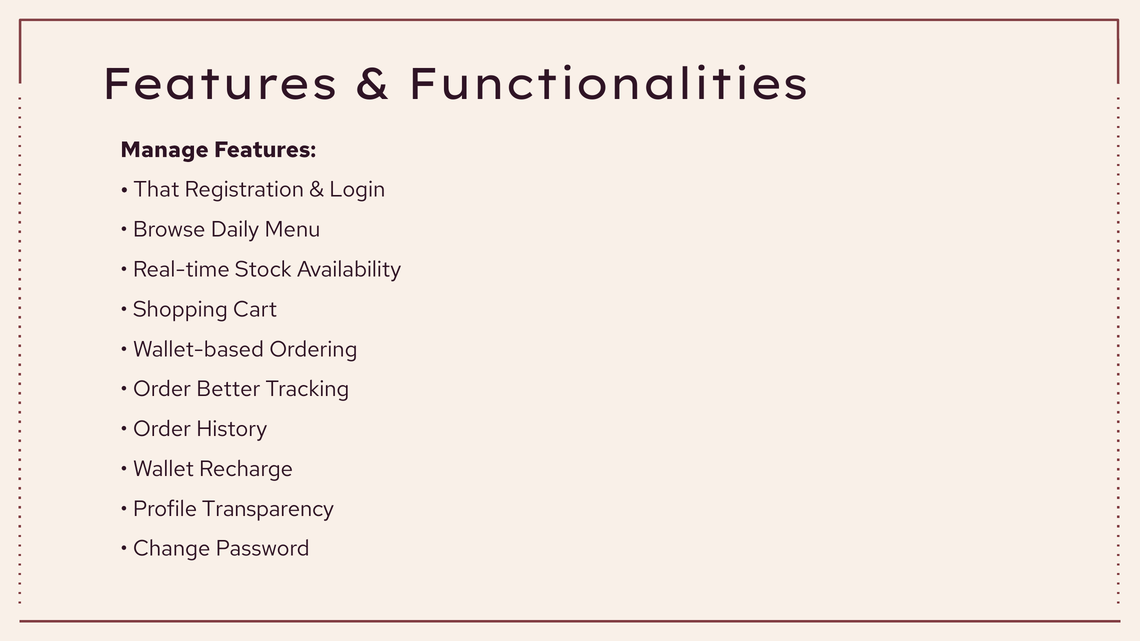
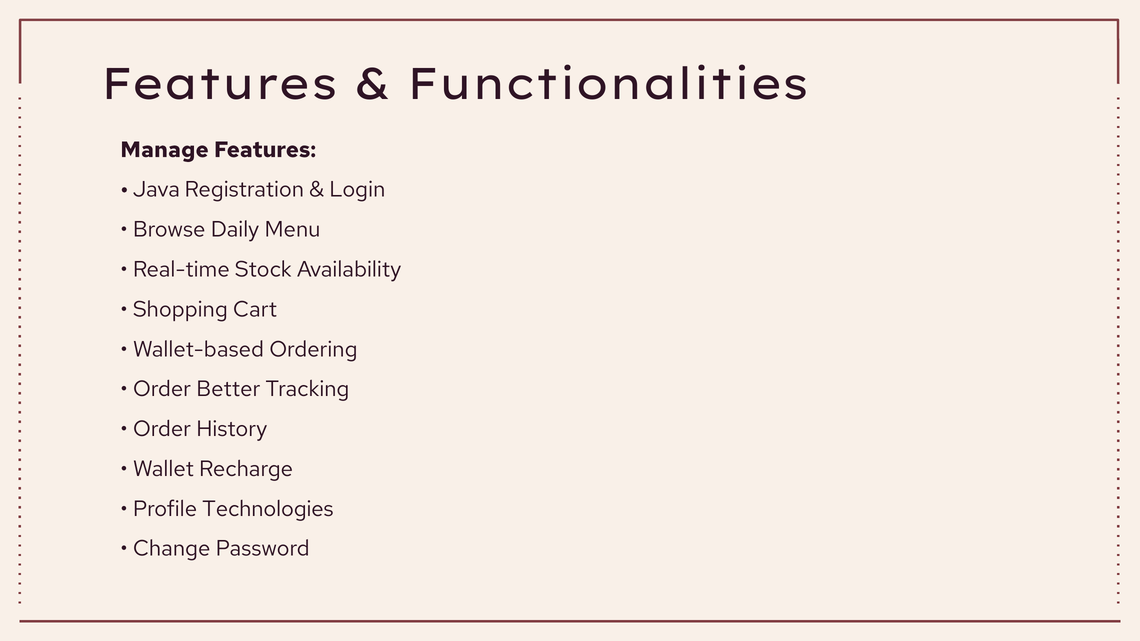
That: That -> Java (156, 190)
Transparency: Transparency -> Technologies (268, 509)
